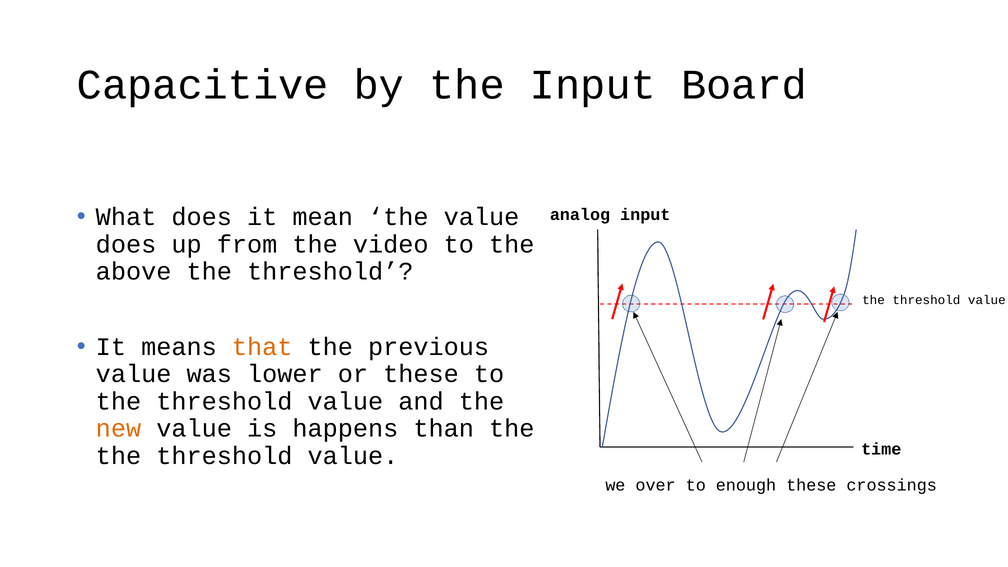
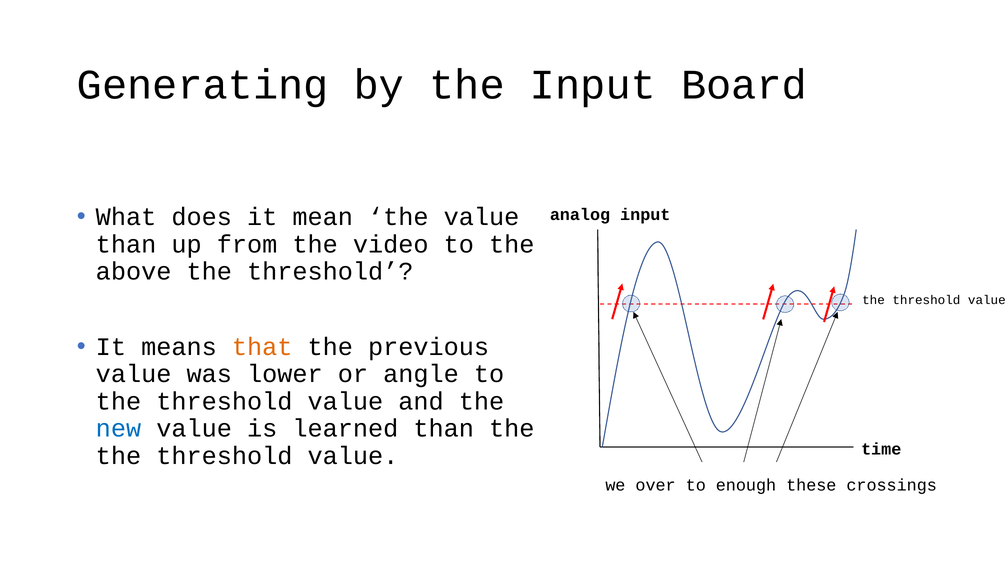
Capacitive: Capacitive -> Generating (203, 85)
does: does -> than (126, 244)
or these: these -> angle (421, 374)
new colour: orange -> blue (118, 429)
happens: happens -> learned (345, 429)
